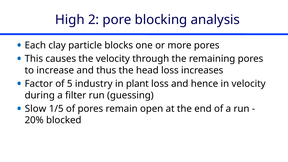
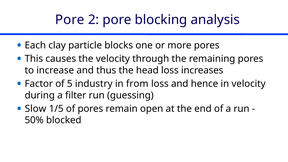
High: High -> Pore (70, 20)
plant: plant -> from (137, 84)
20%: 20% -> 50% (34, 120)
